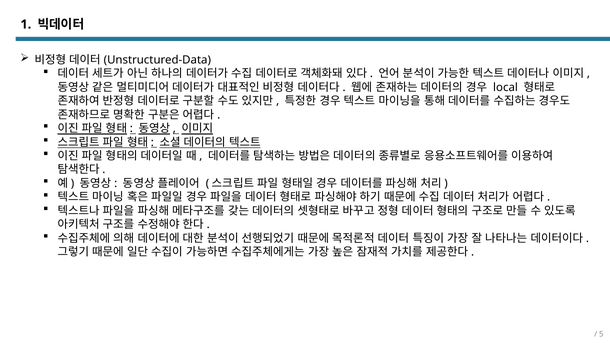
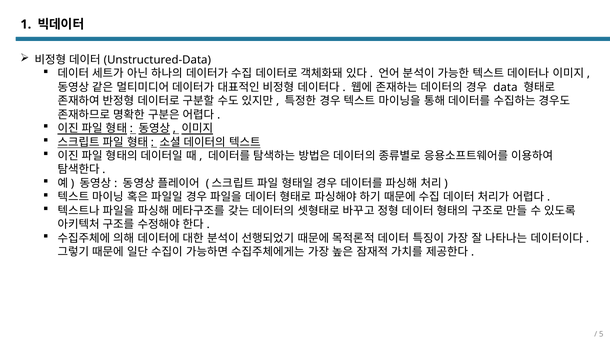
local: local -> data (505, 87)
